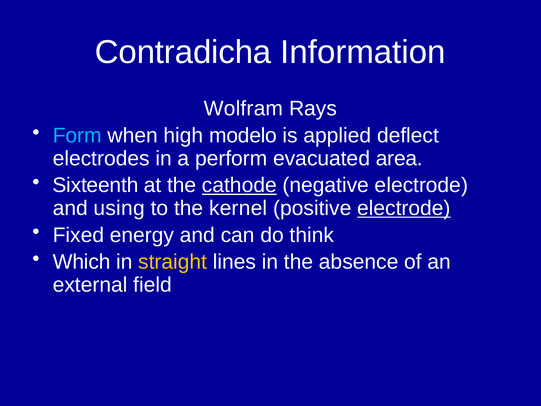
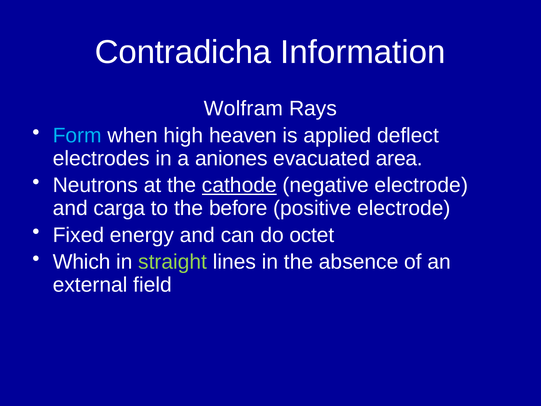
modelo: modelo -> heaven (243, 136)
perform: perform -> aniones (231, 158)
Sixteenth: Sixteenth -> Neutrons (95, 185)
using: using -> carga (119, 208)
kernel: kernel -> before (238, 208)
electrode underline: present -> none (404, 208)
think: think -> octet (312, 235)
straight colour: yellow -> light green (173, 262)
